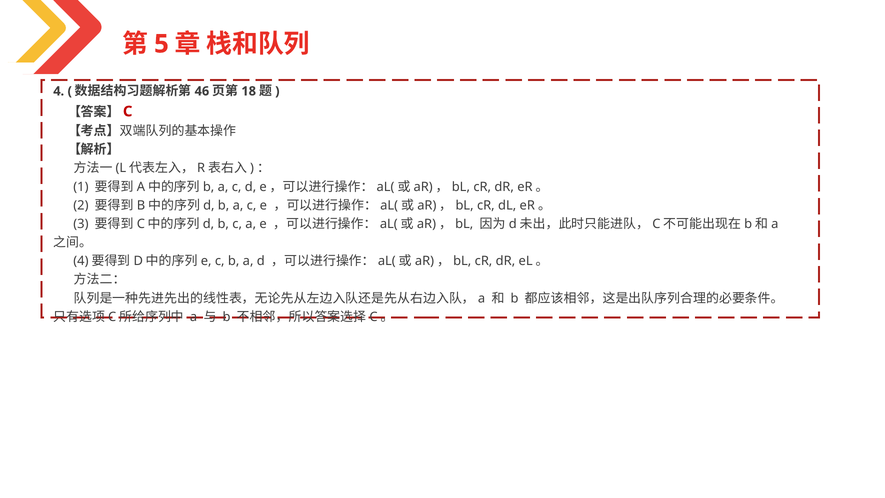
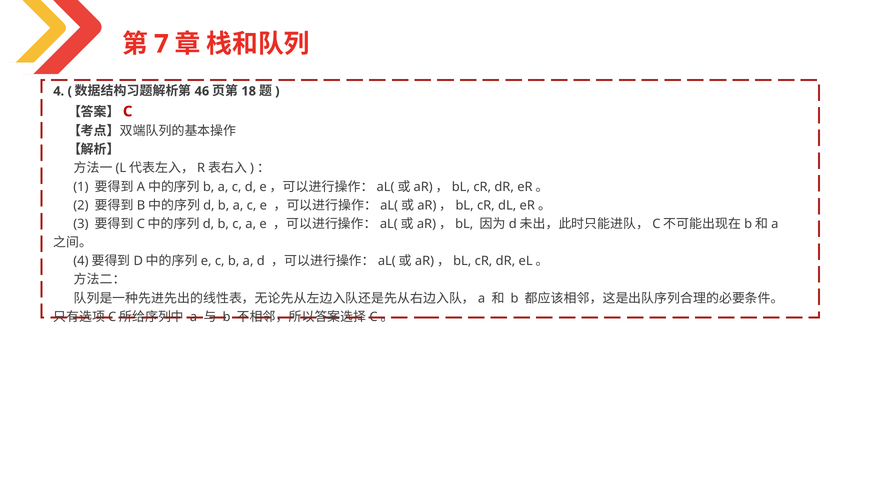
5: 5 -> 7 (161, 44)
